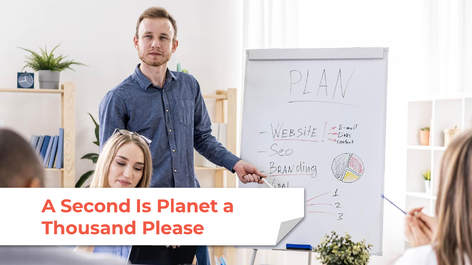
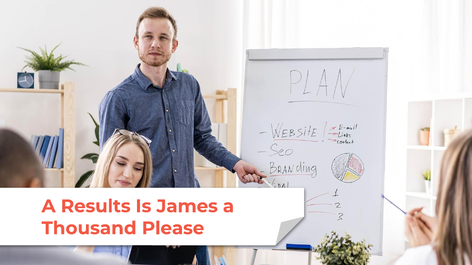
Second: Second -> Results (96, 207)
Planet: Planet -> James (187, 207)
